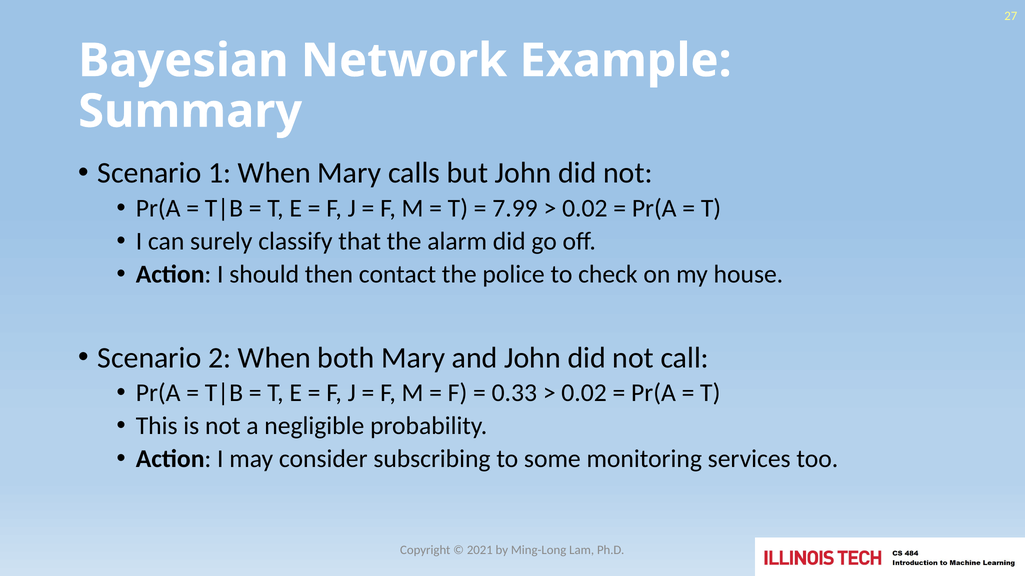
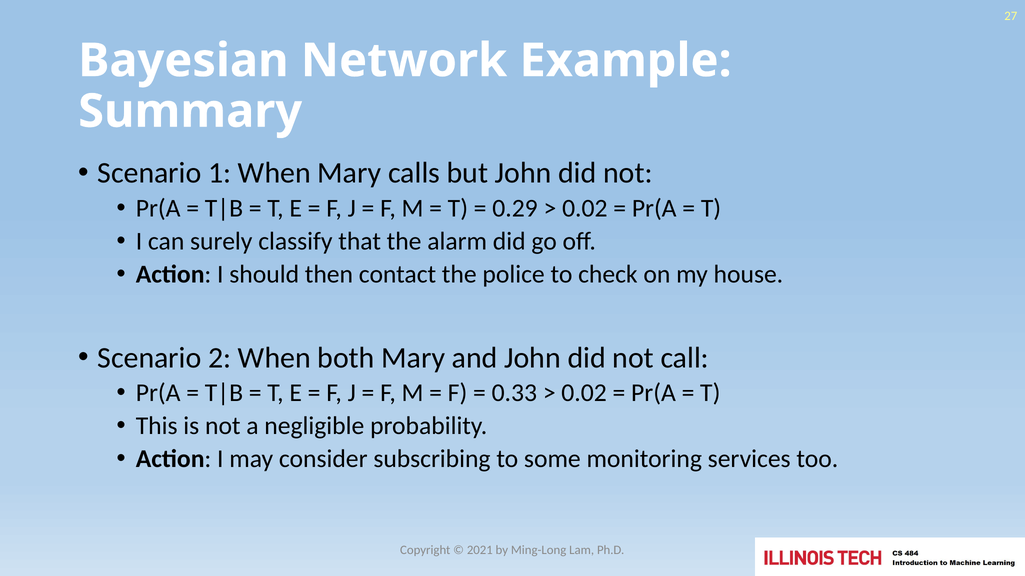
7.99: 7.99 -> 0.29 (515, 209)
